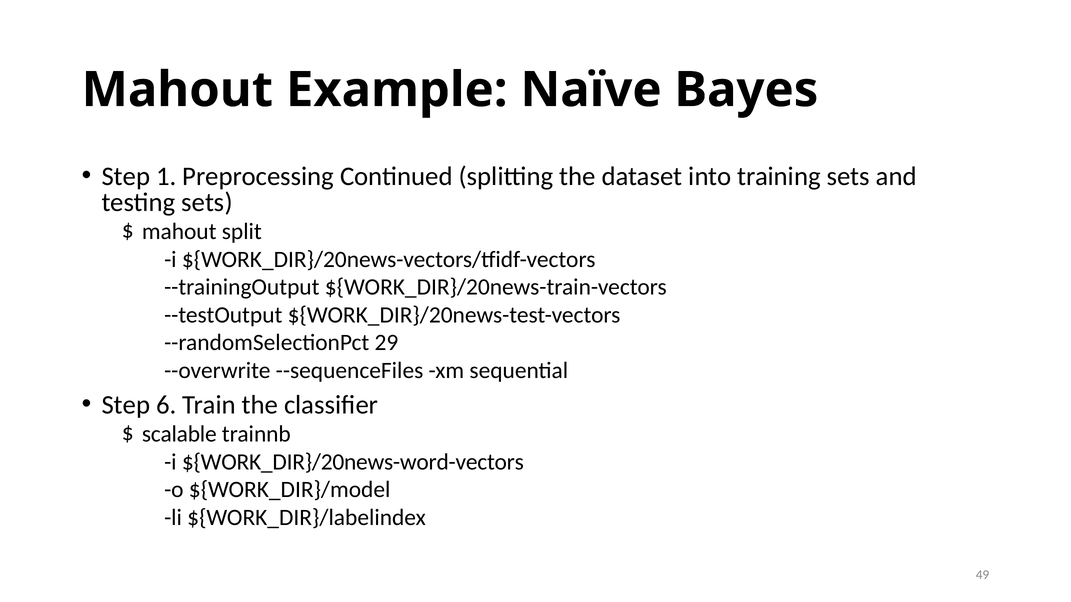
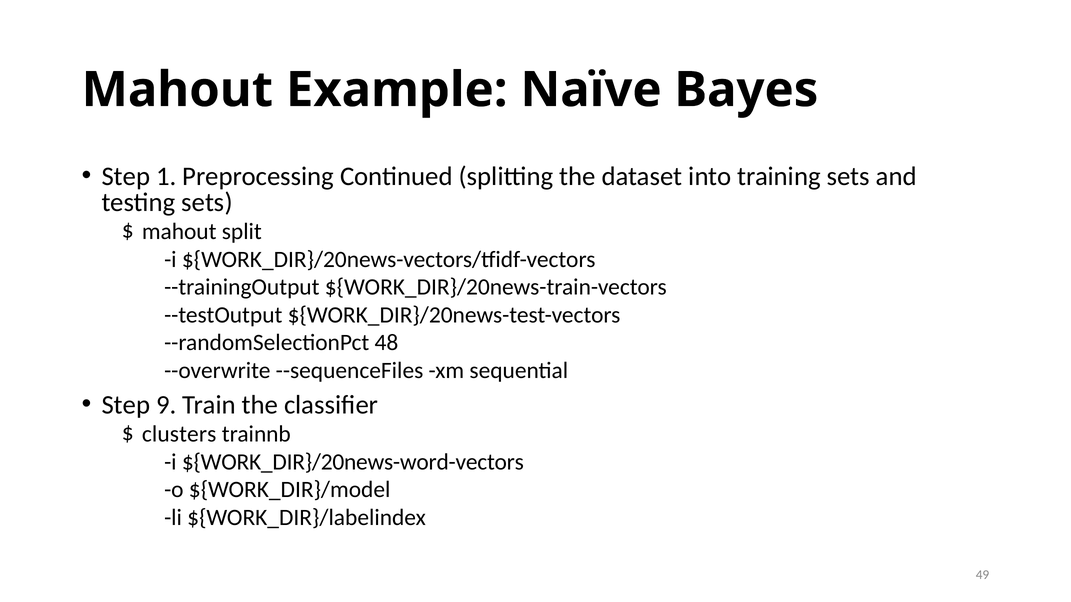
29: 29 -> 48 (386, 343)
6: 6 -> 9 (166, 405)
scalable: scalable -> clusters (179, 435)
